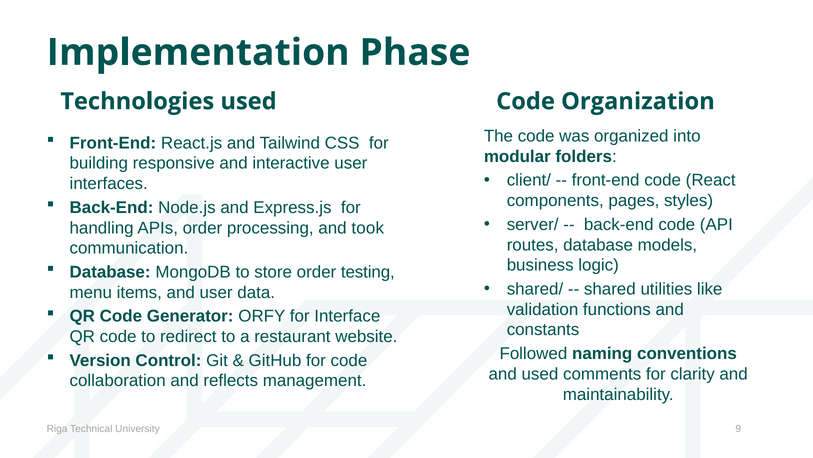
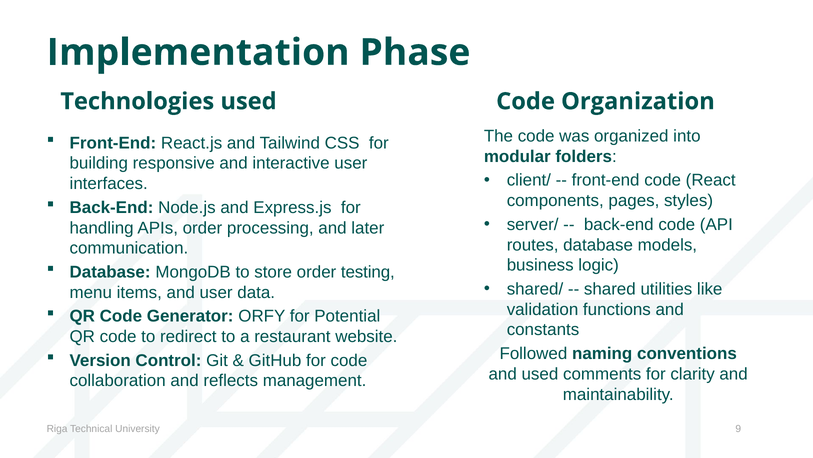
took: took -> later (368, 228)
Interface: Interface -> Potential (347, 316)
